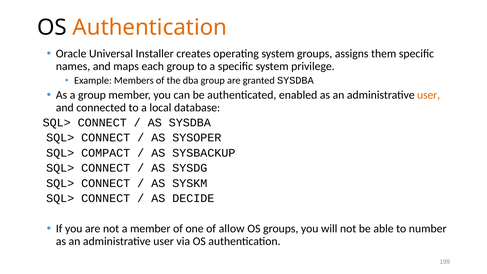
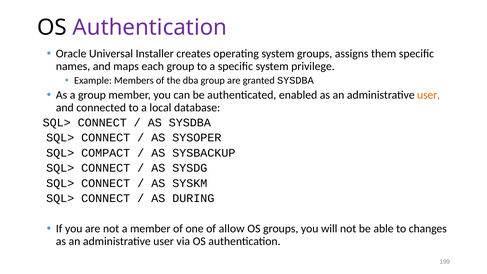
Authentication colour: orange -> purple (150, 28)
DECIDE: DECIDE -> DURING (193, 198)
number: number -> changes (428, 229)
